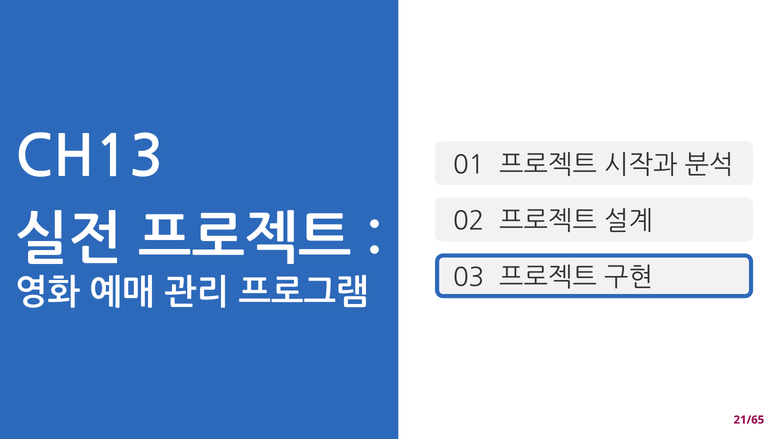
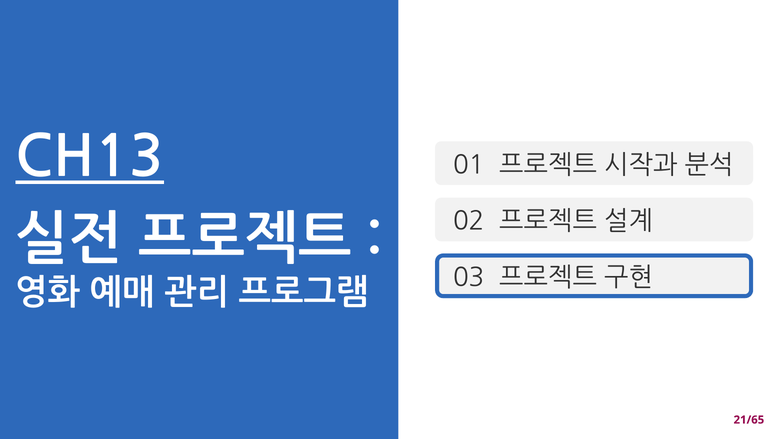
CH13 underline: none -> present (90, 158)
